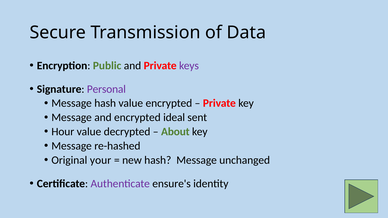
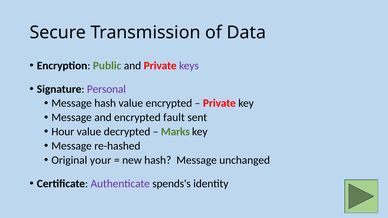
ideal: ideal -> fault (174, 118)
About: About -> Marks (175, 132)
ensure's: ensure's -> spends's (172, 184)
